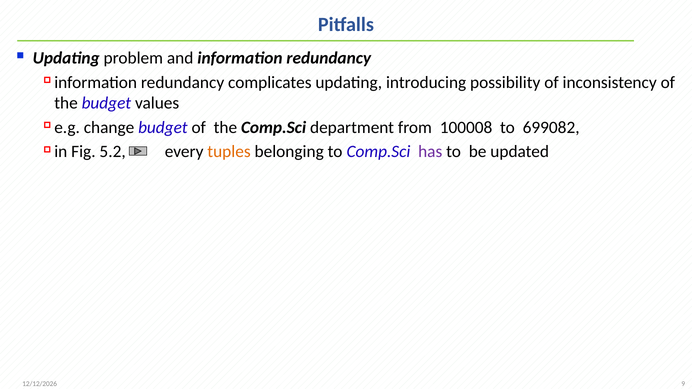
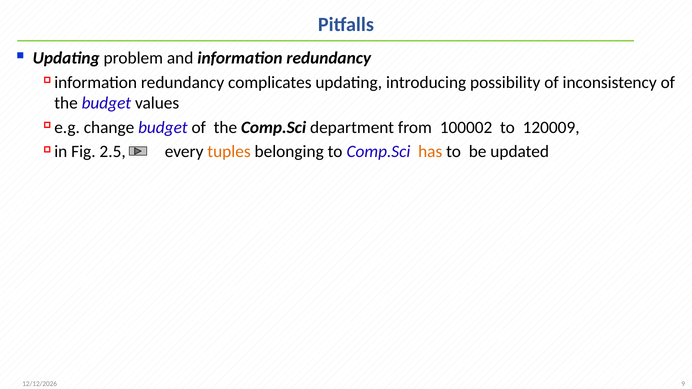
100008: 100008 -> 100002 (466, 128)
699082: 699082 -> 120009 (551, 128)
5.2: 5.2 -> 2.5 (113, 152)
has colour: purple -> orange (430, 152)
